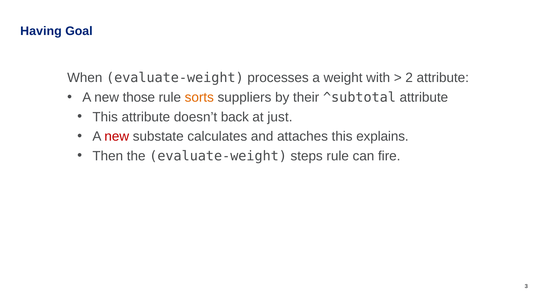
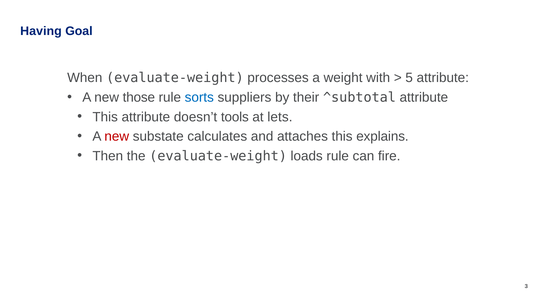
2: 2 -> 5 (409, 78)
sorts colour: orange -> blue (199, 97)
back: back -> tools (235, 117)
just: just -> lets (280, 117)
steps: steps -> loads (307, 156)
